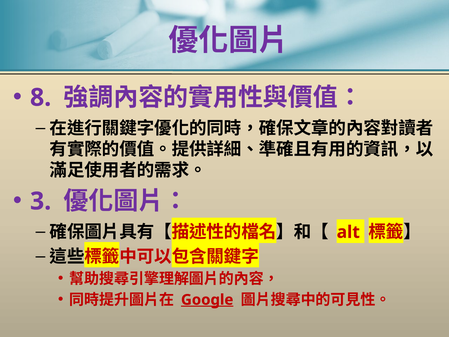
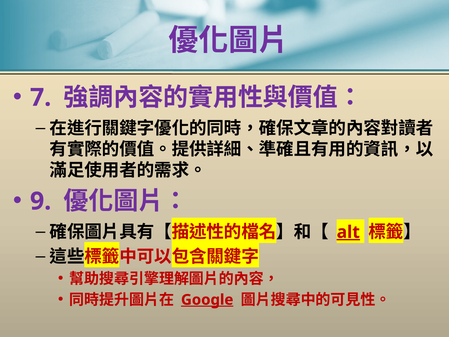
8: 8 -> 7 (41, 97)
3: 3 -> 9 (41, 201)
alt underline: none -> present (348, 232)
